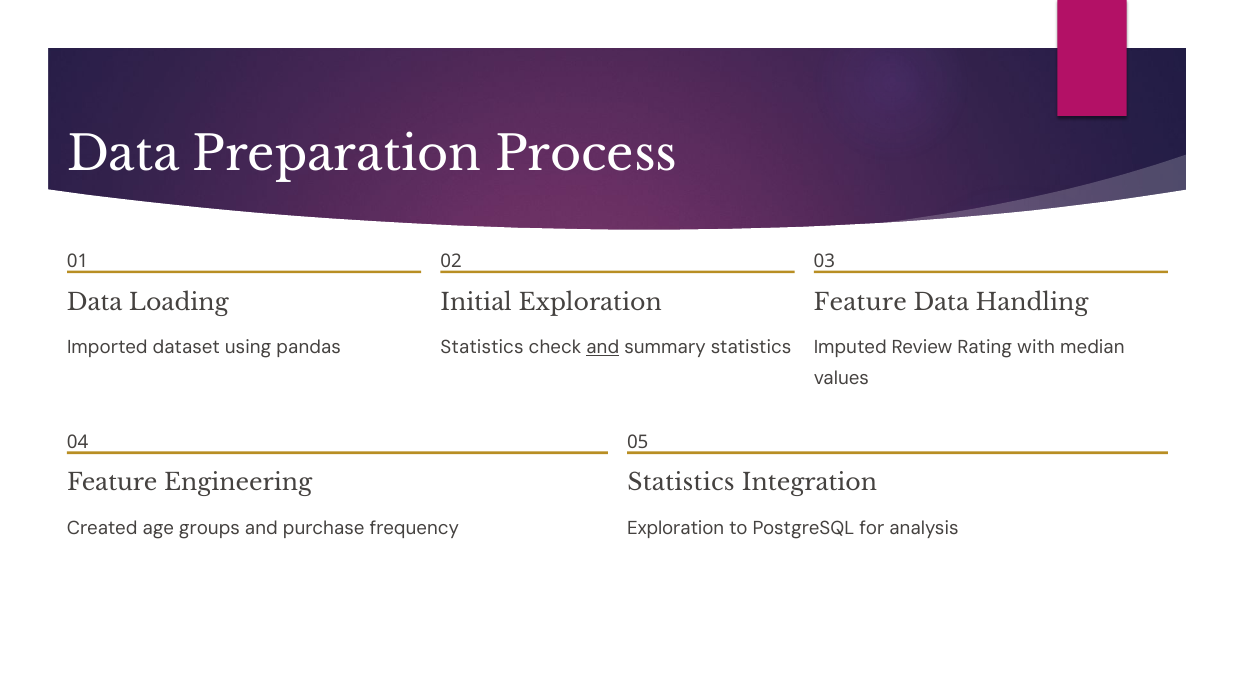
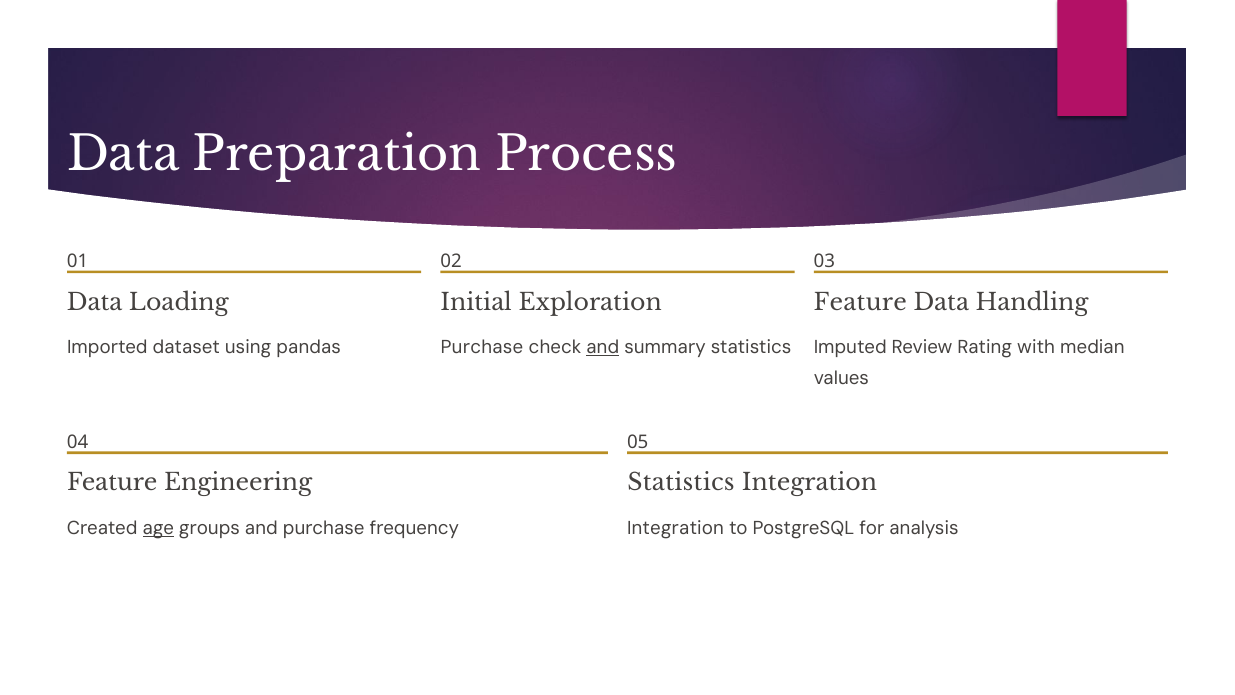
Statistics: Statistics -> Purchase (482, 347)
age underline: none -> present (158, 528)
Exploration: Exploration -> Integration (675, 528)
